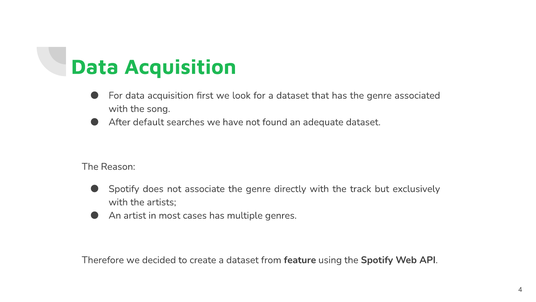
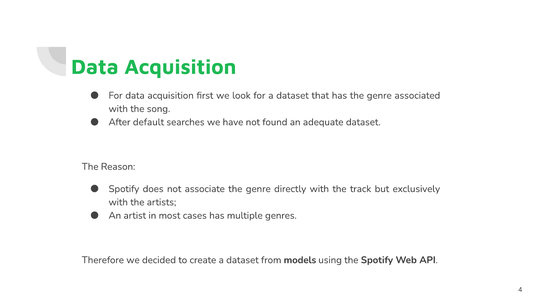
feature: feature -> models (300, 260)
